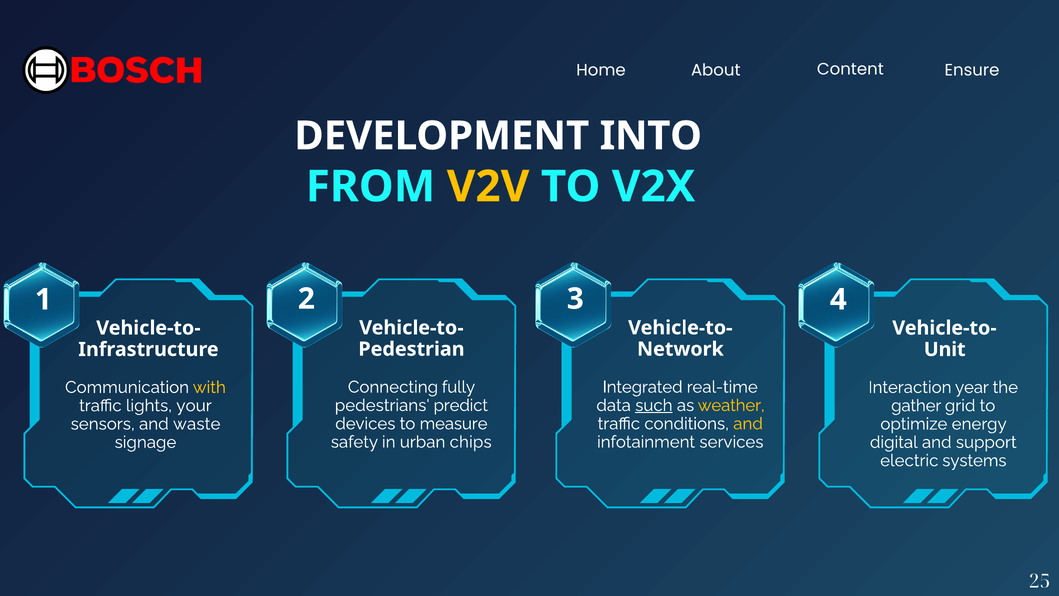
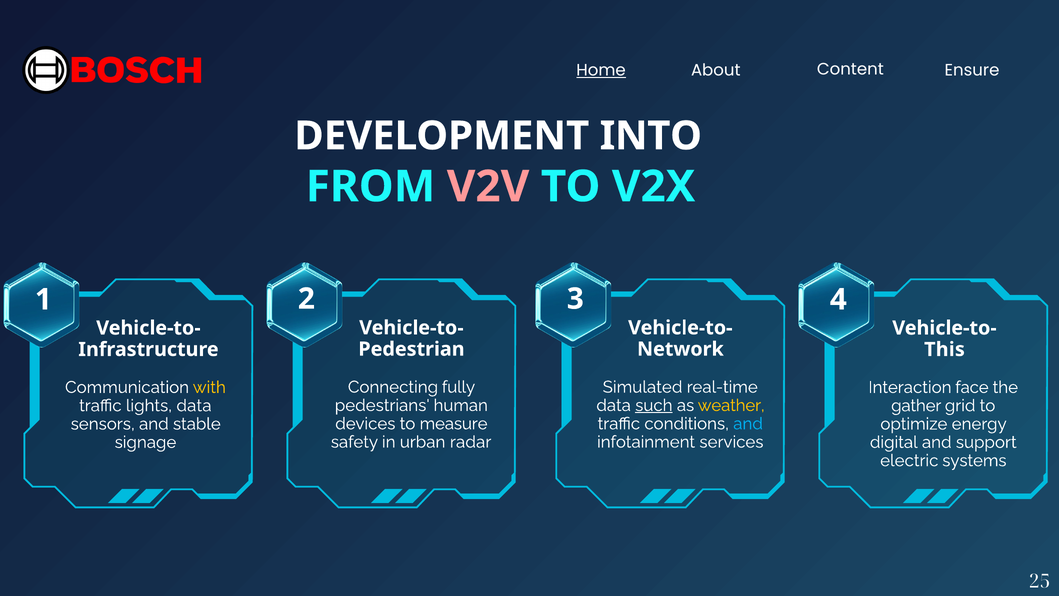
Home underline: none -> present (601, 70)
V2V colour: yellow -> pink (488, 187)
Unit: Unit -> This (944, 349)
Integrated: Integrated -> Simulated (643, 387)
year: year -> face (972, 387)
predict: predict -> human (461, 405)
lights your: your -> data (194, 405)
and colour: yellow -> light blue (748, 423)
waste: waste -> stable (197, 424)
chips: chips -> radar (471, 442)
